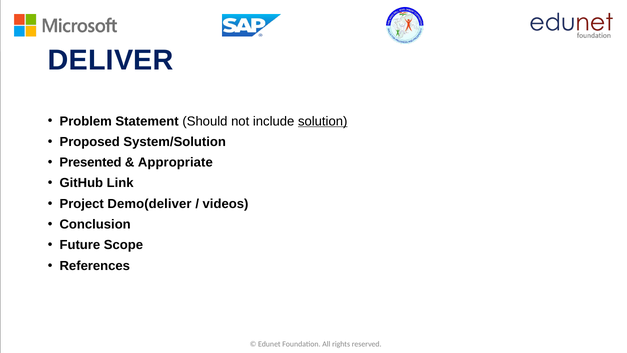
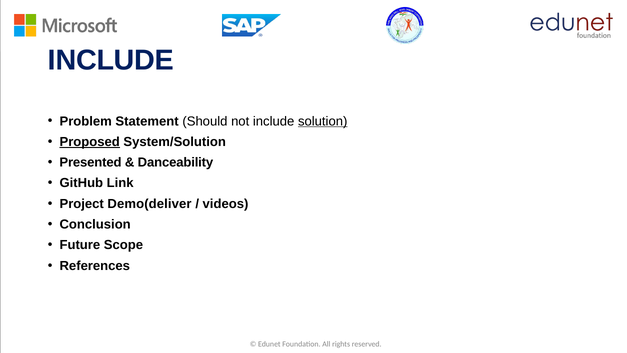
DELIVER: DELIVER -> INCLUDE (111, 60)
Proposed underline: none -> present (90, 142)
Appropriate: Appropriate -> Danceability (175, 162)
